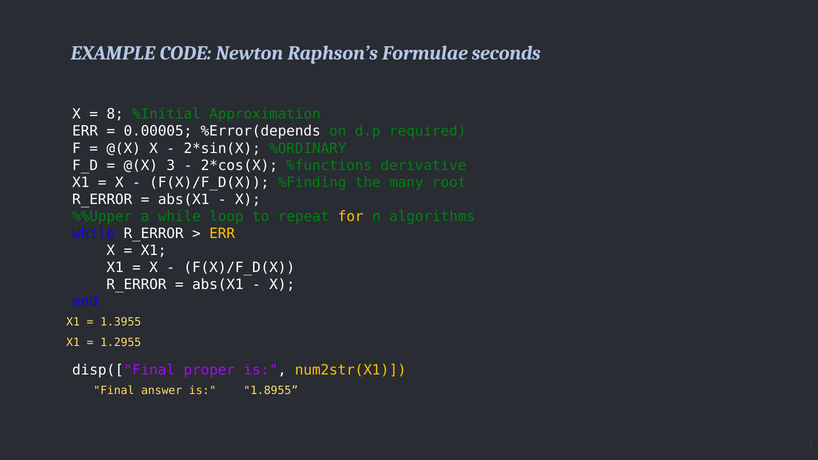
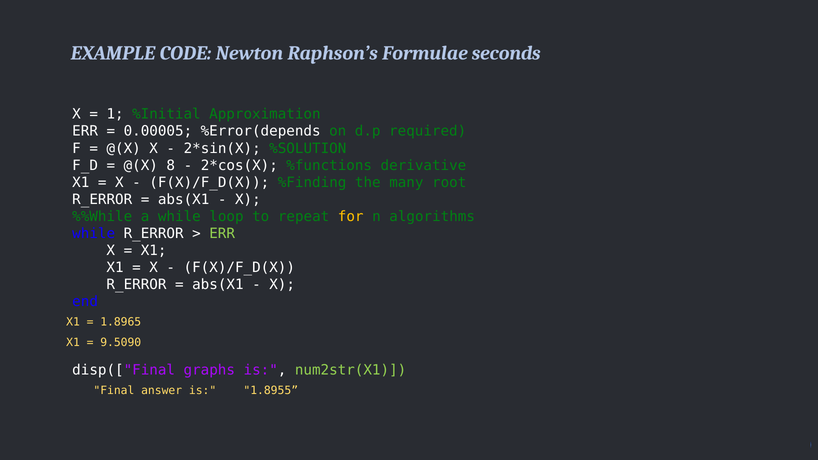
8: 8 -> 1 (115, 114)
%ORDINARY: %ORDINARY -> %SOLUTION (308, 148)
3: 3 -> 8 (171, 165)
%%Upper: %%Upper -> %%While (102, 217)
ERR colour: yellow -> light green (222, 234)
1.3955: 1.3955 -> 1.8965 (121, 322)
1.2955: 1.2955 -> 9.5090 (121, 343)
proper: proper -> graphs (209, 370)
num2str(X1 colour: yellow -> light green (351, 370)
